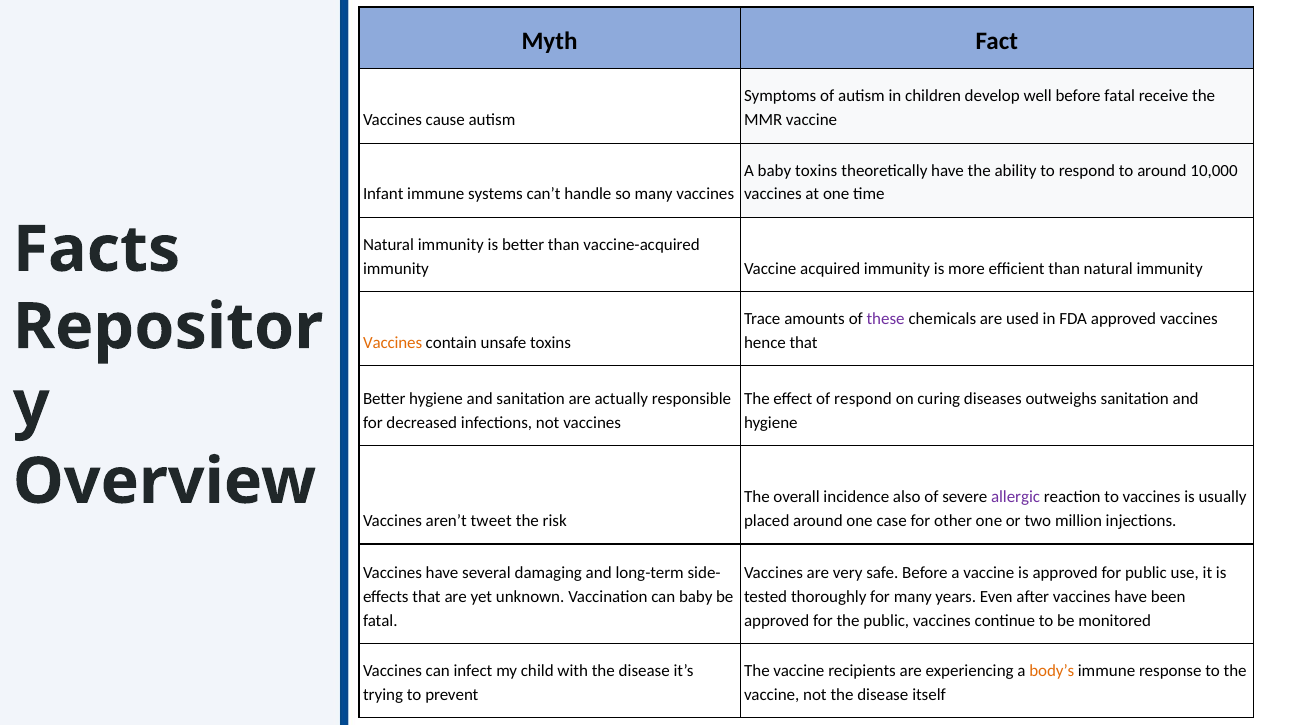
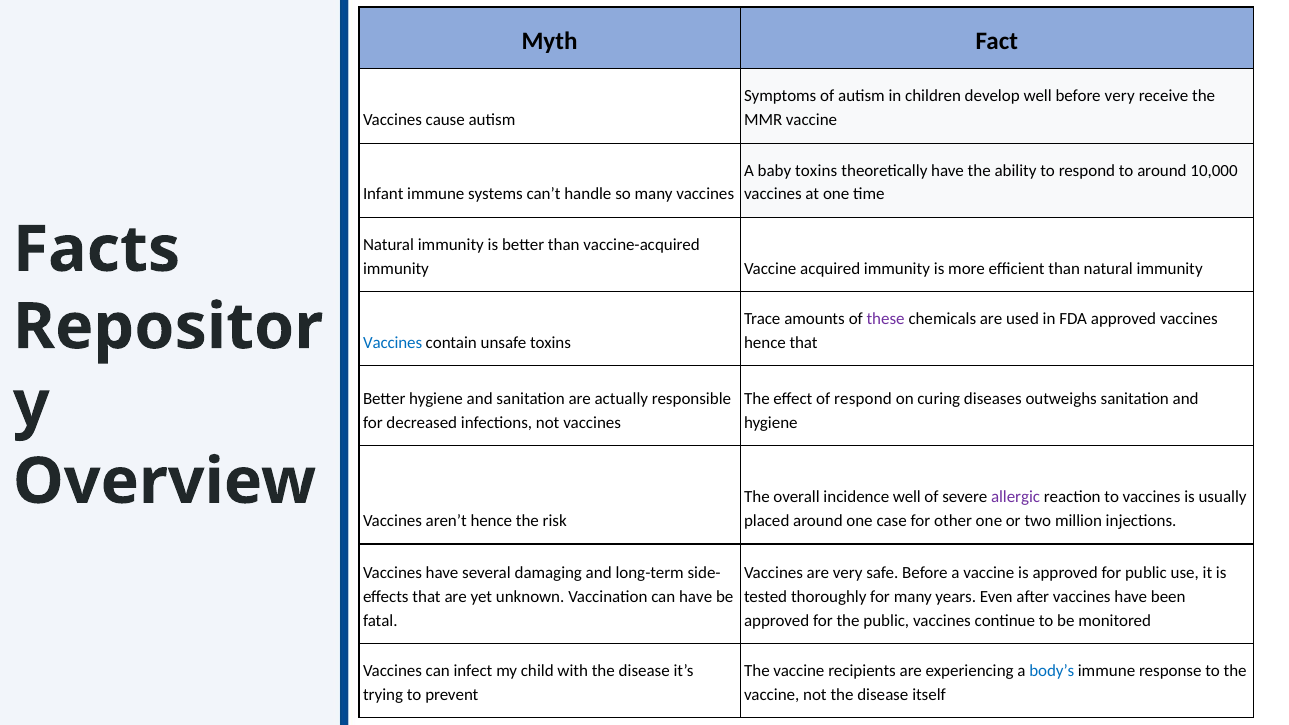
before fatal: fatal -> very (1120, 96)
Vaccines colour: orange -> blue (393, 343)
incidence also: also -> well (907, 497)
aren’t tweet: tweet -> hence (491, 521)
can baby: baby -> have (696, 597)
body’s colour: orange -> blue (1052, 671)
